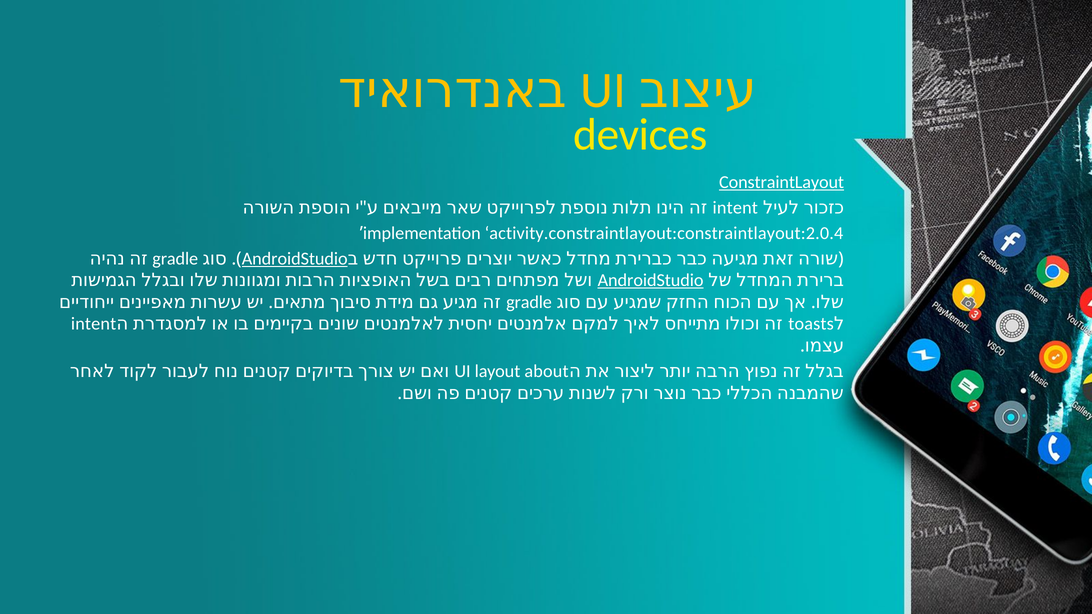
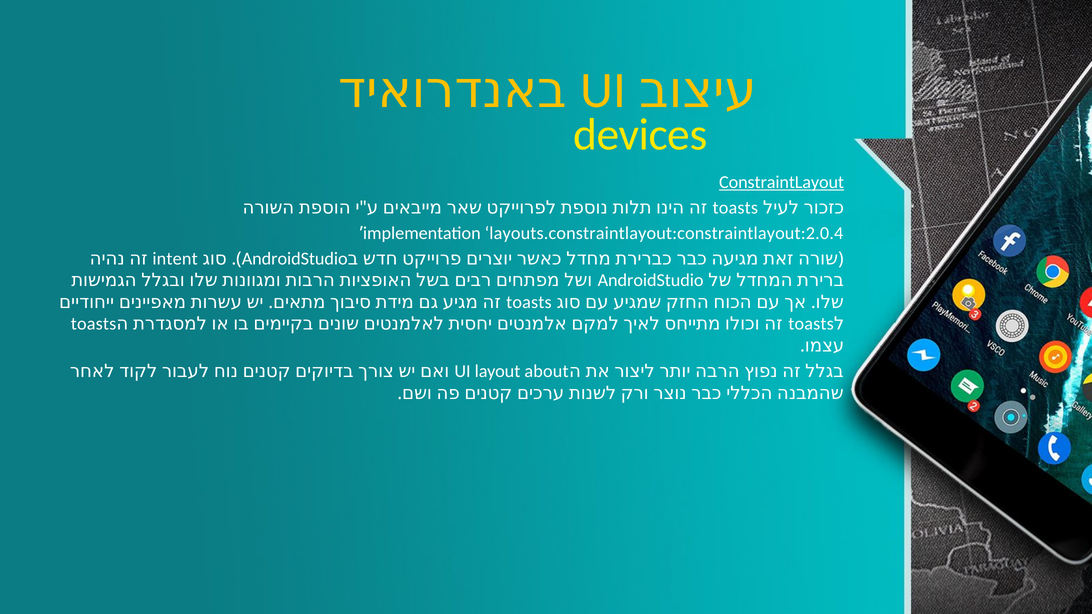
intent: intent -> toasts (735, 208)
activity.constraintlayout:constraintlayout:2.0.4: activity.constraintlayout:constraintlayout:2.0.4 -> layouts.constraintlayout:constraintlayout:2.0.4 (664, 233)
gradle: gradle -> intent (175, 259)
AndroidStudio underline: present -> none (295, 259)
AndroidStudio underline: present -> none (651, 280)
gradle: gradle -> toasts (529, 302)
intent: intent -> toasts (94, 324)
